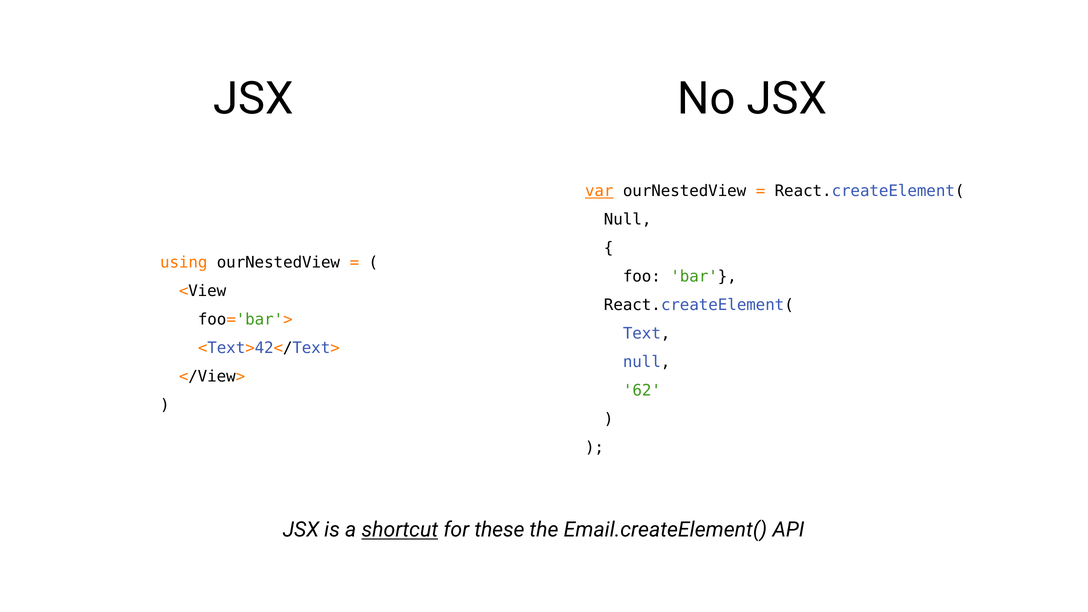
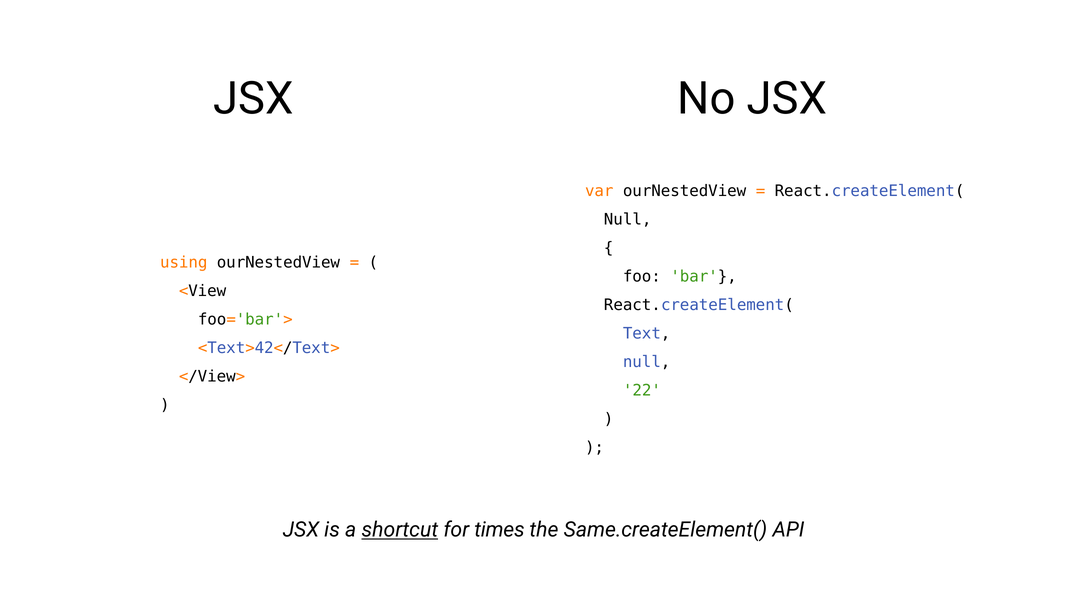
var underline: present -> none (599, 191)
62: 62 -> 22 (642, 391)
these: these -> times (499, 530)
Email.createElement(: Email.createElement( -> Same.createElement( (665, 530)
